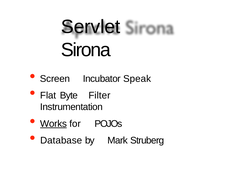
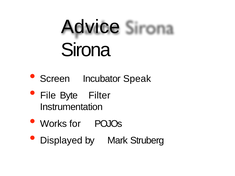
Servlet: Servlet -> Advice (90, 27)
Flat: Flat -> File (48, 96)
Works underline: present -> none (54, 124)
Database: Database -> Displayed (61, 141)
